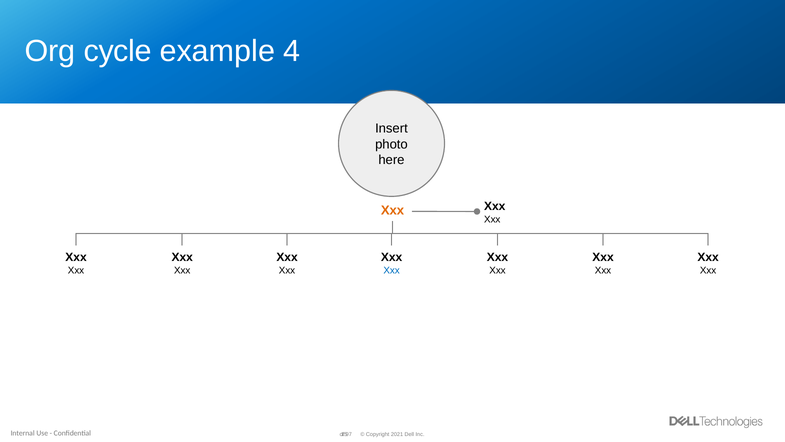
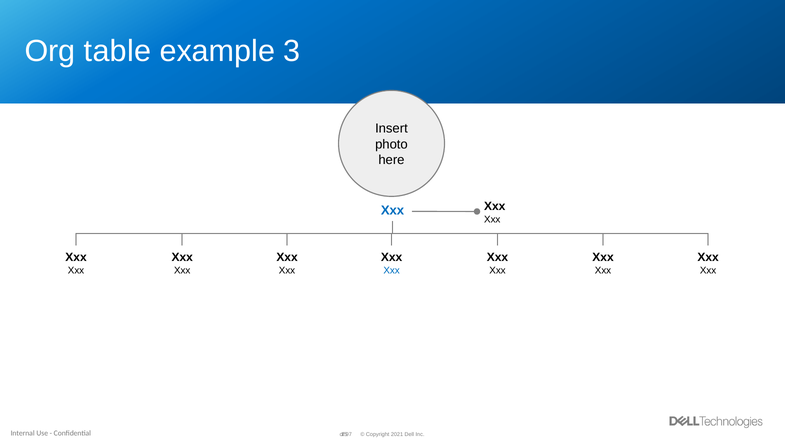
cycle: cycle -> table (117, 51)
4: 4 -> 3 (292, 51)
Xxx colour: orange -> blue (393, 210)
